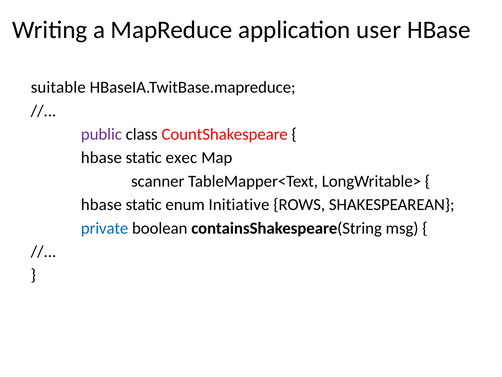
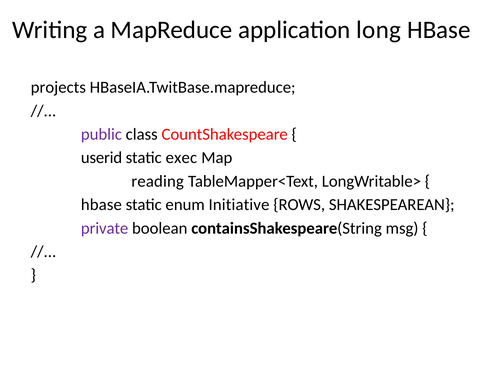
user: user -> long (379, 30)
suitable: suitable -> projects (58, 87)
hbase: hbase -> userid (102, 158)
scanner: scanner -> reading (158, 181)
private colour: blue -> purple (105, 228)
